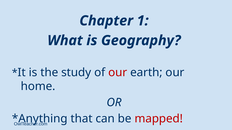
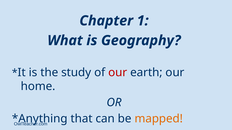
mapped colour: red -> orange (159, 119)
